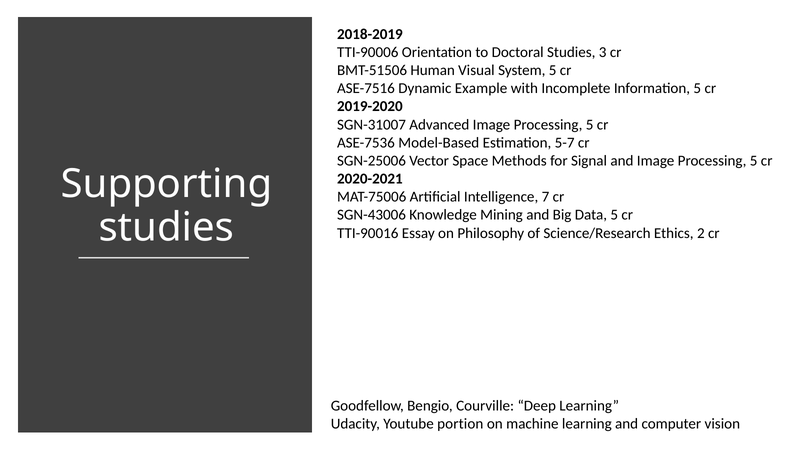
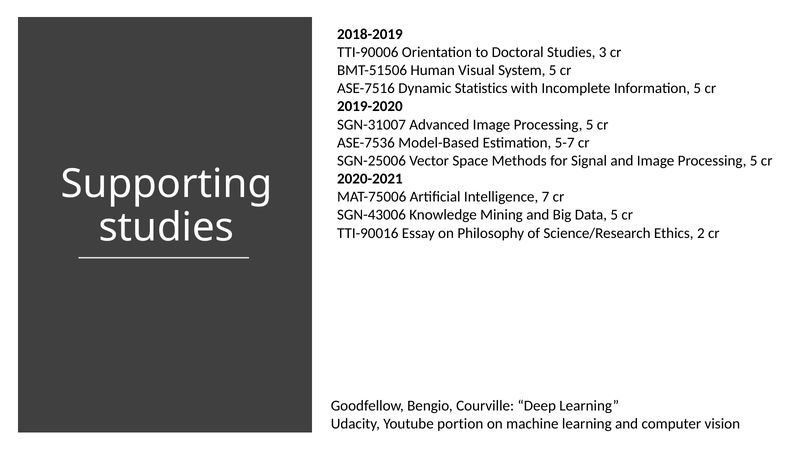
Example: Example -> Statistics (481, 88)
